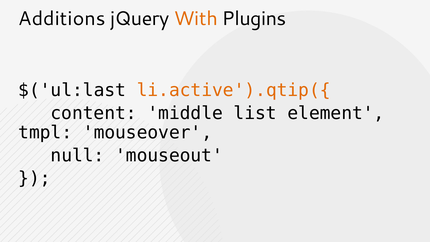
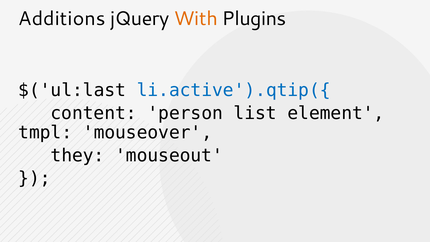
li.active').qtip({ colour: orange -> blue (234, 90)
middle: middle -> person (185, 113)
null: null -> they (77, 155)
